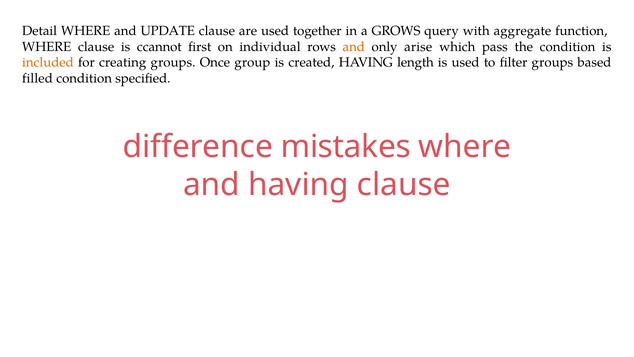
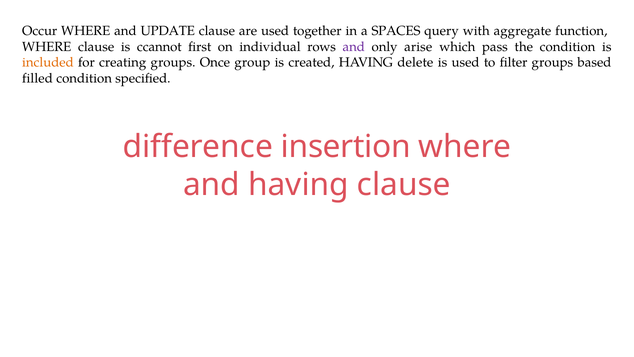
Detail: Detail -> Occur (40, 31)
GROWS: GROWS -> SPACES (396, 31)
and colour: orange -> purple (354, 47)
length: length -> delete (415, 63)
mistakes: mistakes -> insertion (346, 146)
